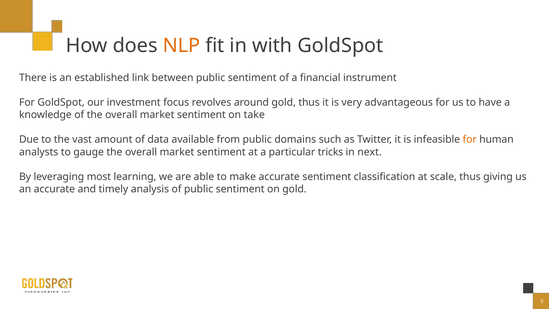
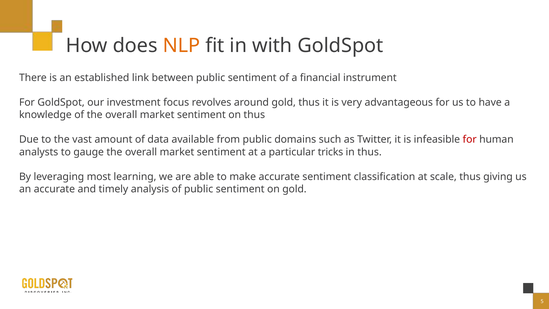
on take: take -> thus (254, 115)
for colour: orange -> red (470, 140)
in next: next -> thus (370, 152)
